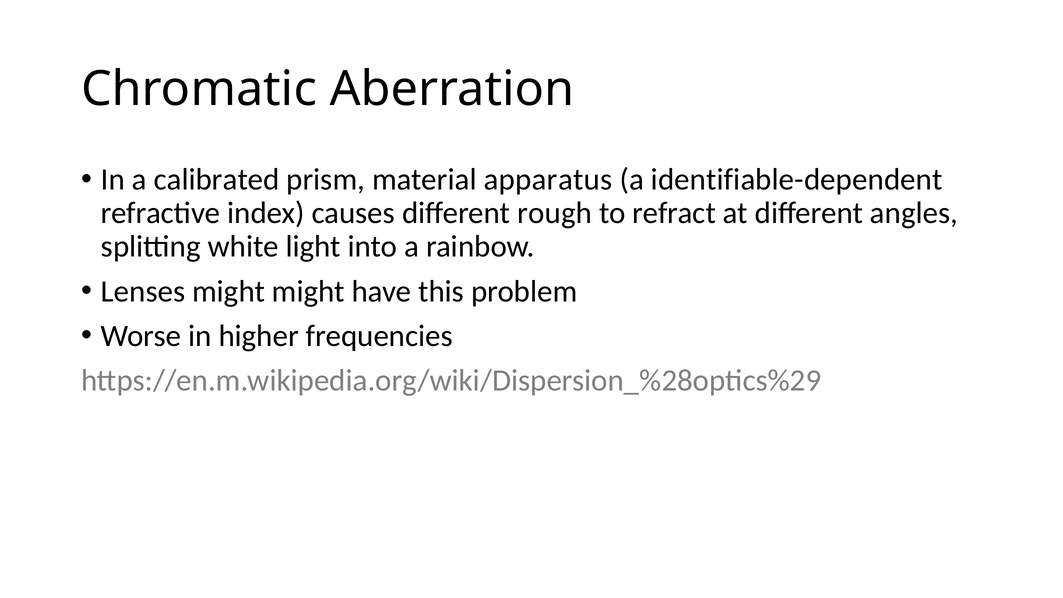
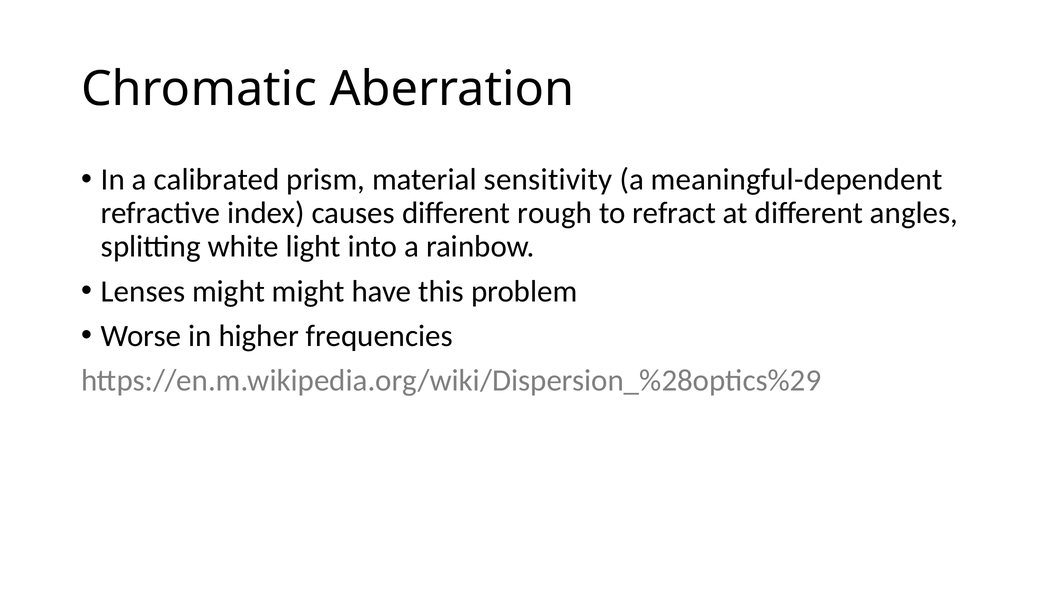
apparatus: apparatus -> sensitivity (548, 180)
identifiable-dependent: identifiable-dependent -> meaningful-dependent (797, 180)
